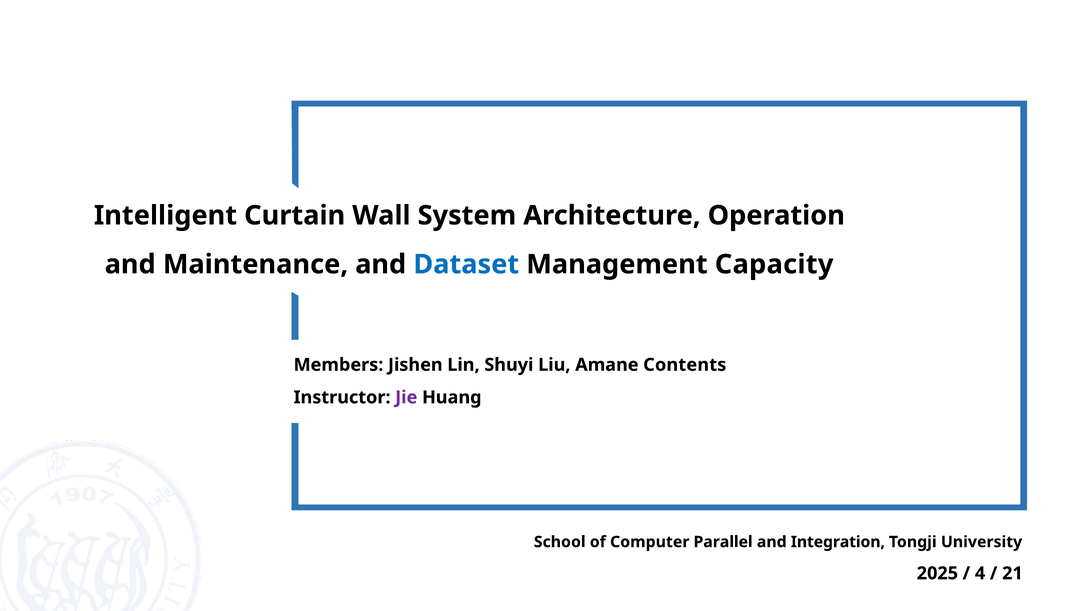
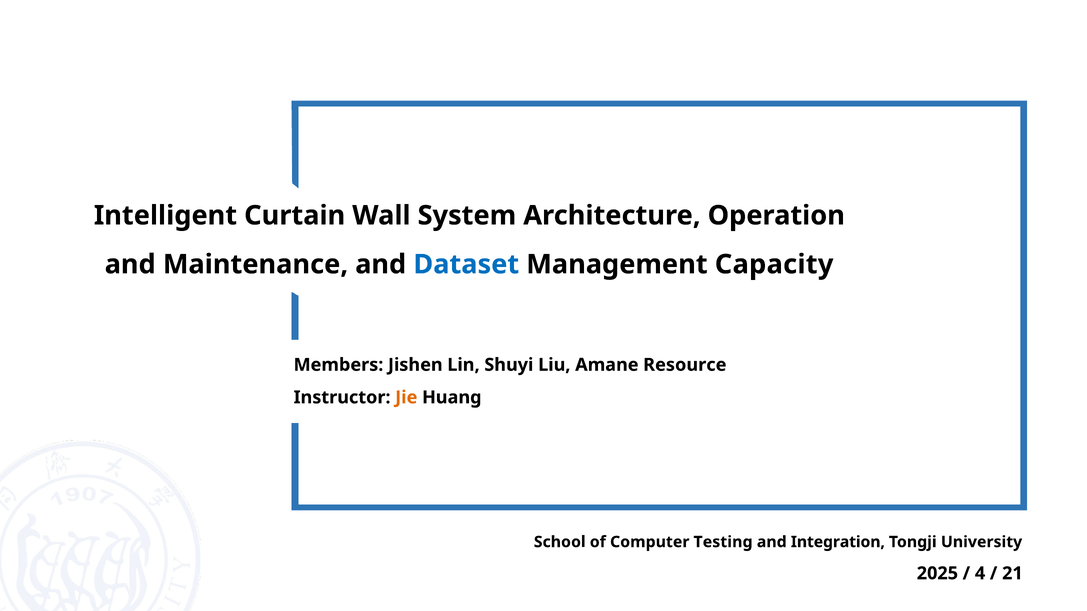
Contents: Contents -> Resource (685, 365)
Jie colour: purple -> orange (406, 398)
Parallel: Parallel -> Testing (723, 542)
